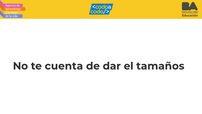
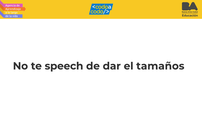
cuenta: cuenta -> speech (64, 66)
